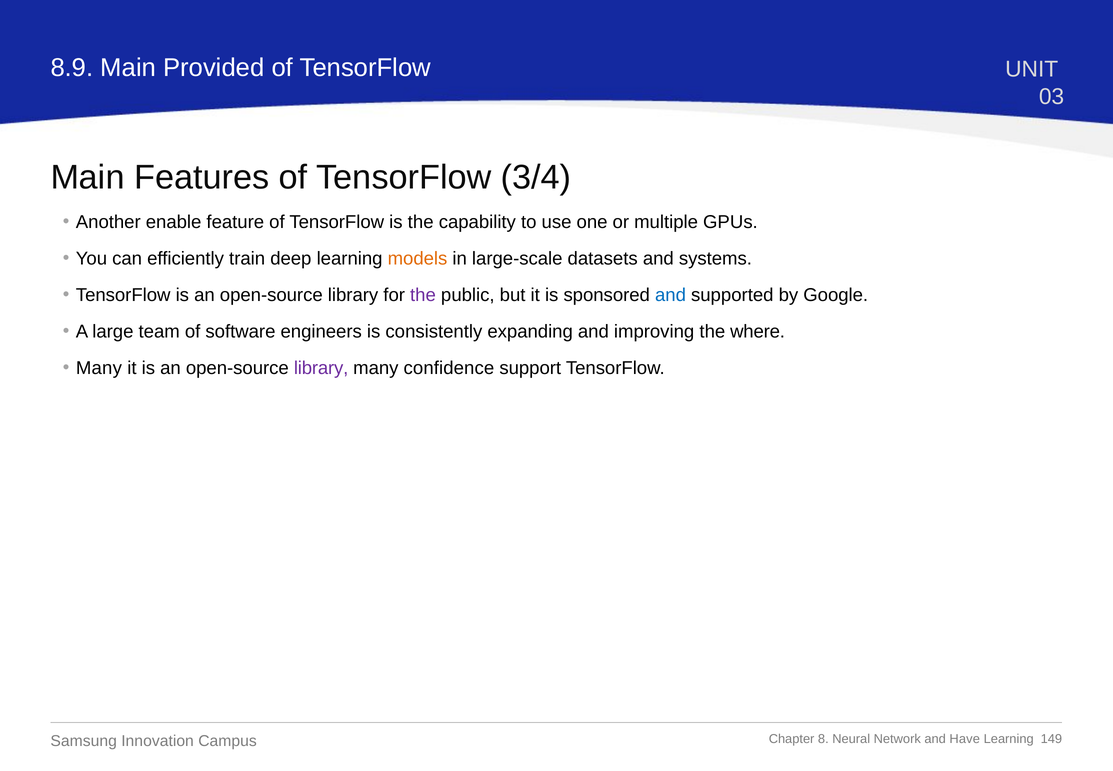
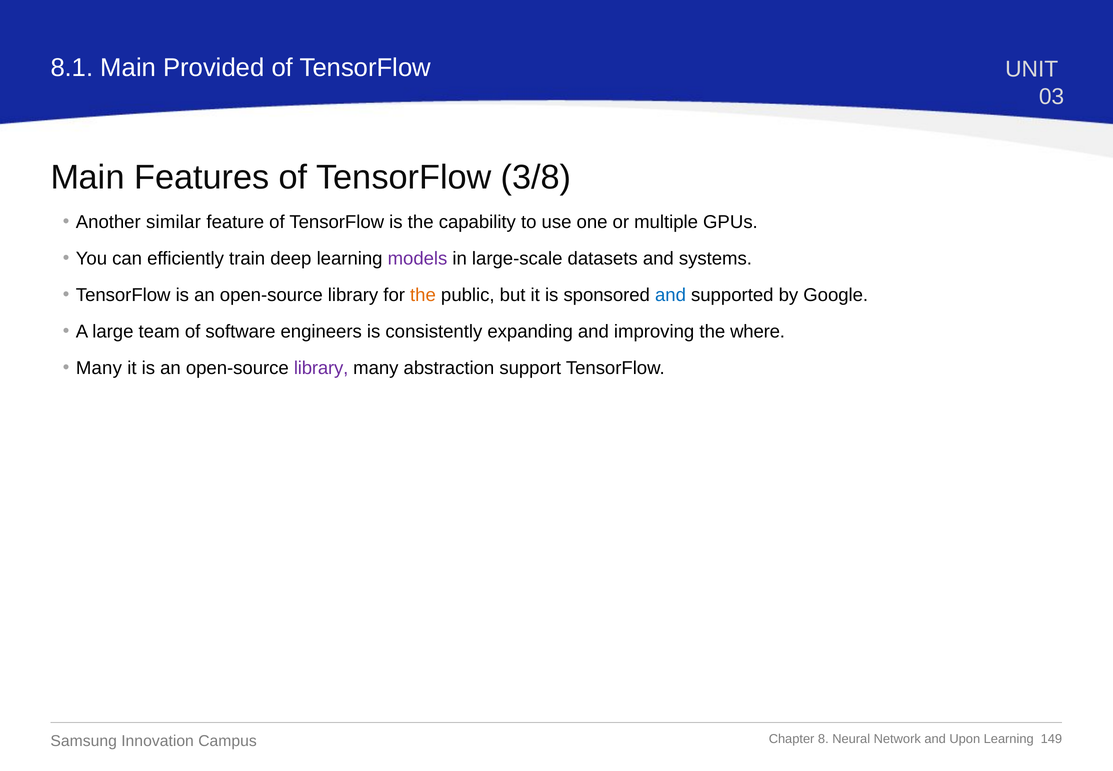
8.9: 8.9 -> 8.1 (72, 68)
3/4: 3/4 -> 3/8 (536, 177)
enable: enable -> similar (173, 222)
models colour: orange -> purple (418, 259)
the colour: purple -> orange (423, 295)
confidence: confidence -> abstraction (449, 368)
Have: Have -> Upon (965, 739)
